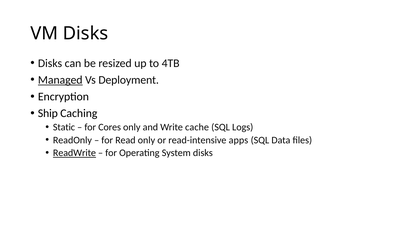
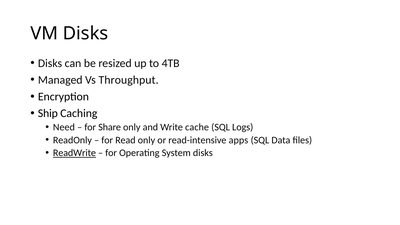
Managed underline: present -> none (60, 80)
Deployment: Deployment -> Throughput (129, 80)
Static: Static -> Need (64, 127)
Cores: Cores -> Share (110, 127)
